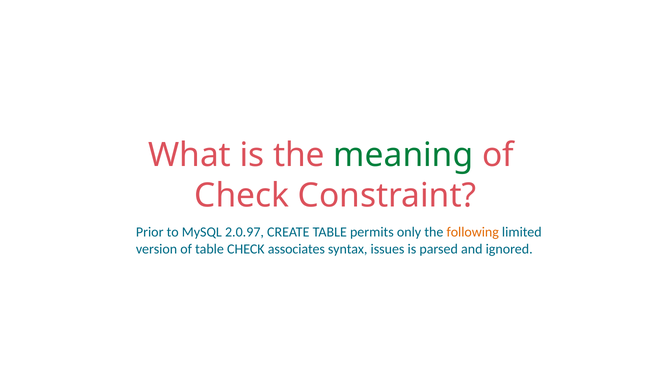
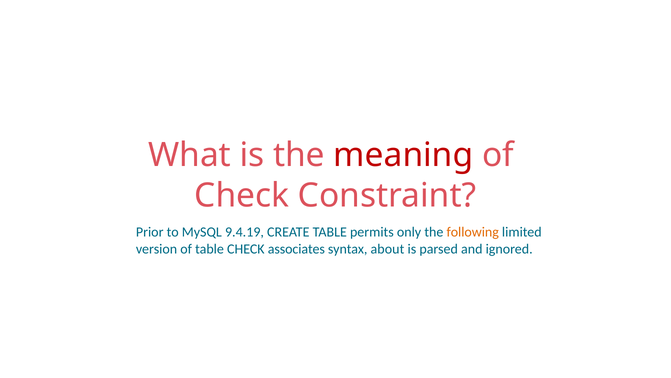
meaning colour: green -> red (403, 155)
2.0.97: 2.0.97 -> 9.4.19 (244, 232)
issues: issues -> about (387, 249)
